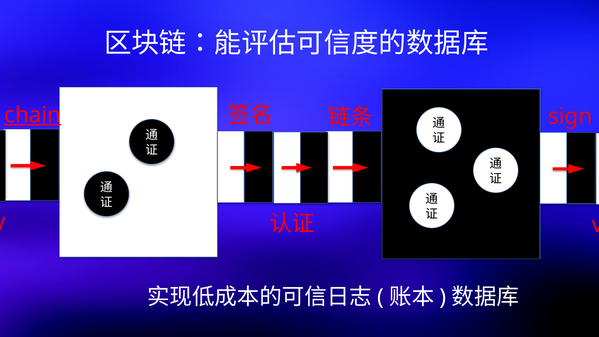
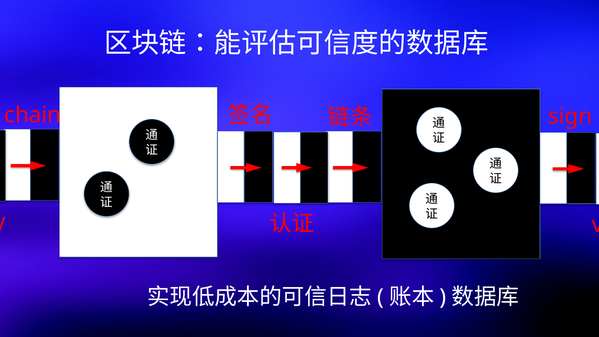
chain underline: present -> none (33, 115)
